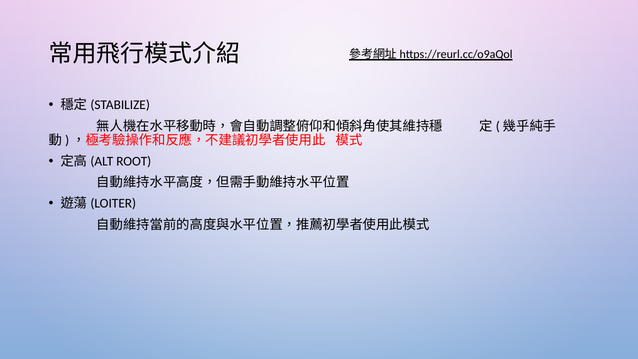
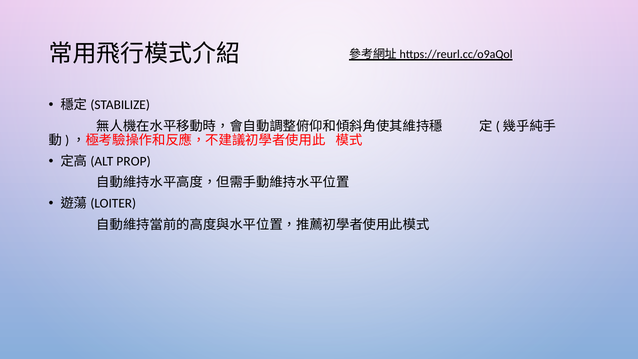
ROOT: ROOT -> PROP (134, 161)
